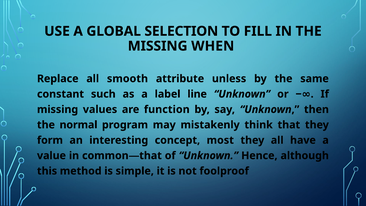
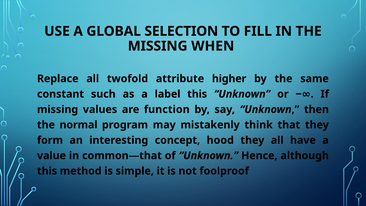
smooth: smooth -> twofold (128, 79)
unless: unless -> higher (229, 79)
label line: line -> this (197, 94)
most: most -> hood (220, 140)
